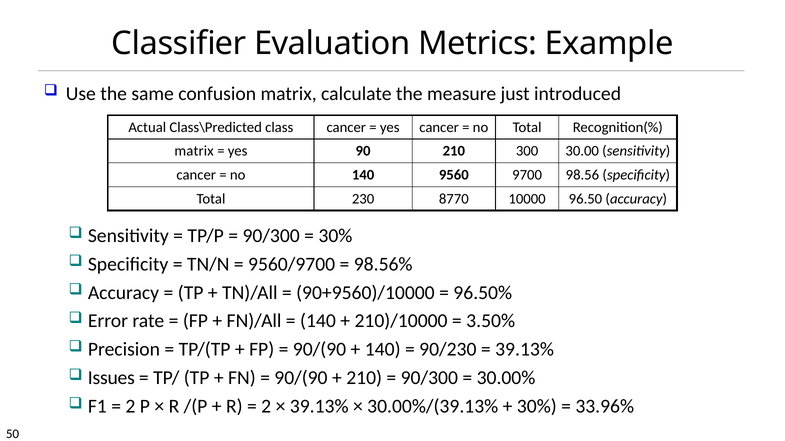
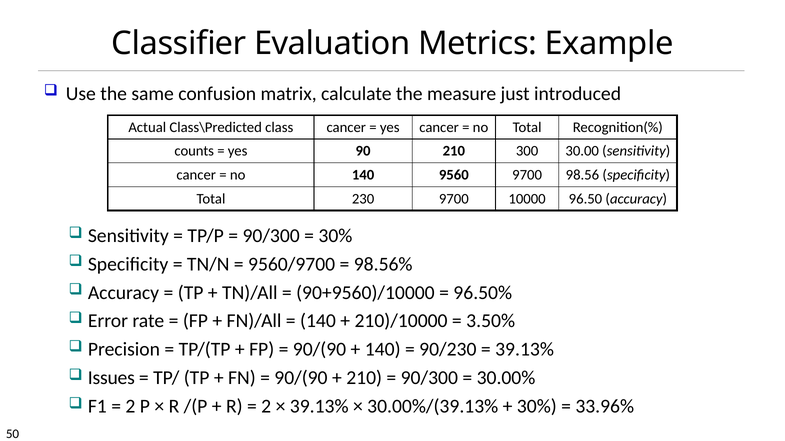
matrix: matrix -> counts (194, 151)
230 8770: 8770 -> 9700 (454, 199)
